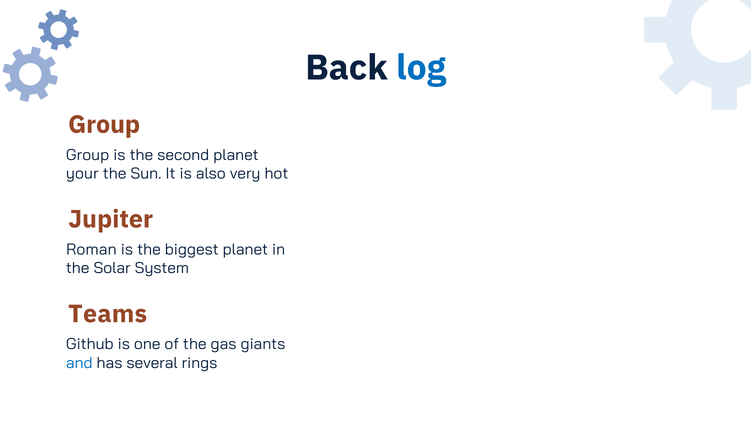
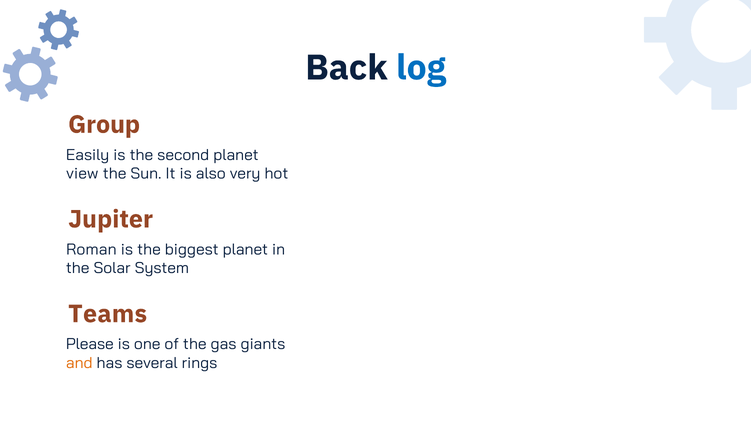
Group: Group -> Easily (88, 155)
your: your -> view (82, 174)
Github: Github -> Please (90, 345)
and colour: blue -> orange (79, 363)
